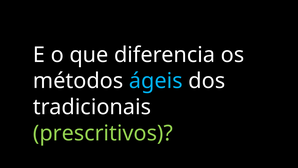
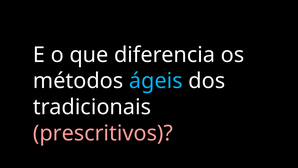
prescritivos colour: light green -> pink (103, 133)
